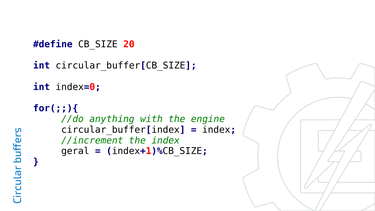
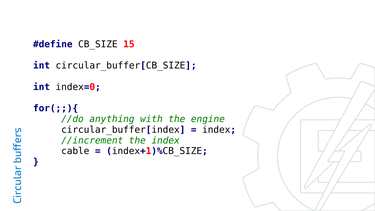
20: 20 -> 15 (129, 44)
geral: geral -> cable (75, 151)
